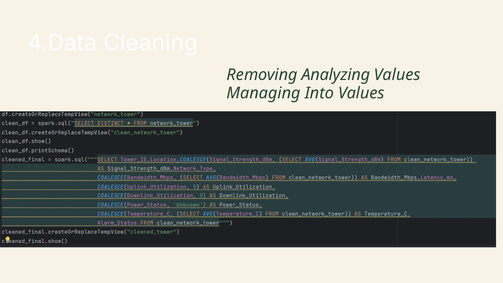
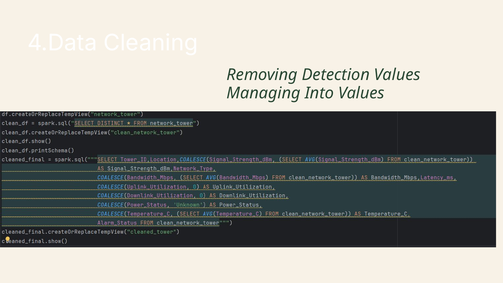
Analyzing: Analyzing -> Detection (336, 75)
